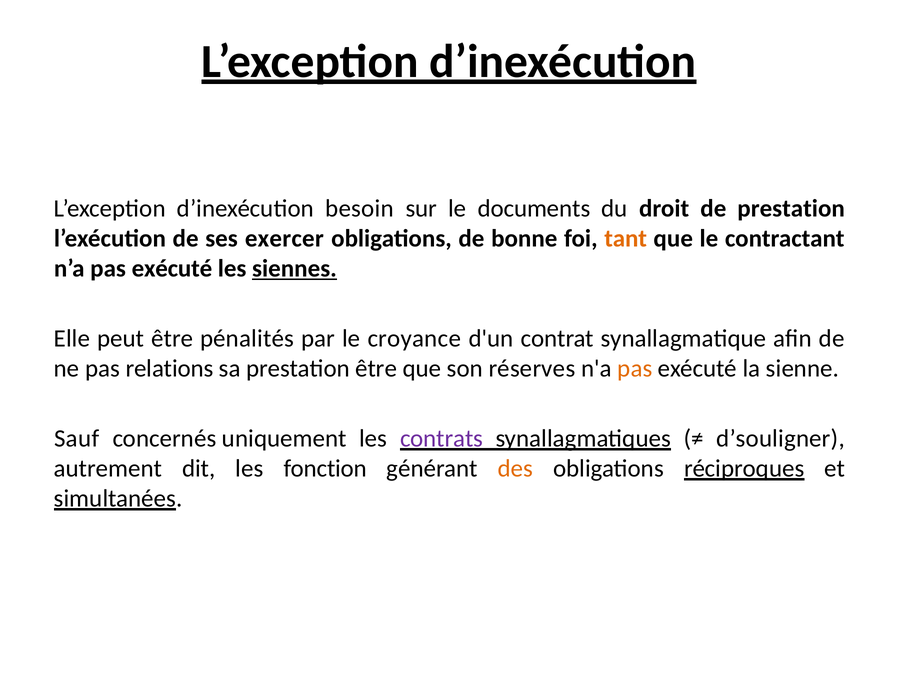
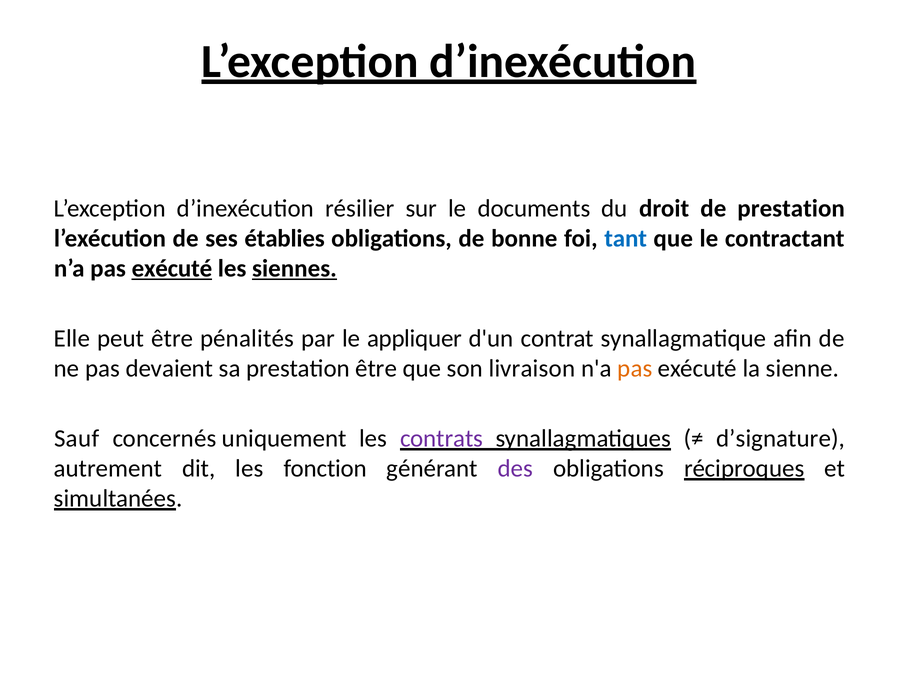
besoin: besoin -> résilier (360, 209)
exercer: exercer -> établies (285, 239)
tant colour: orange -> blue (626, 239)
exécuté underline: none -> present (172, 269)
croyance: croyance -> appliquer (415, 339)
relations: relations -> devaient (169, 369)
réserves: réserves -> livraison (532, 369)
d’souligner: d’souligner -> d’signature (781, 439)
des colour: orange -> purple (515, 469)
